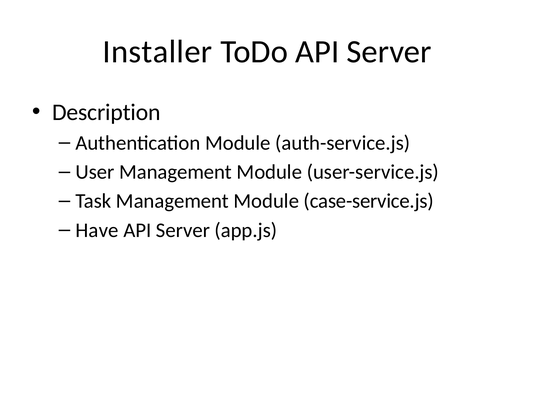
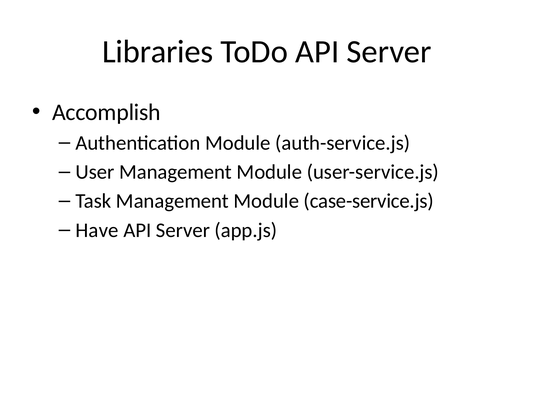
Installer: Installer -> Libraries (158, 52)
Description: Description -> Accomplish (106, 112)
